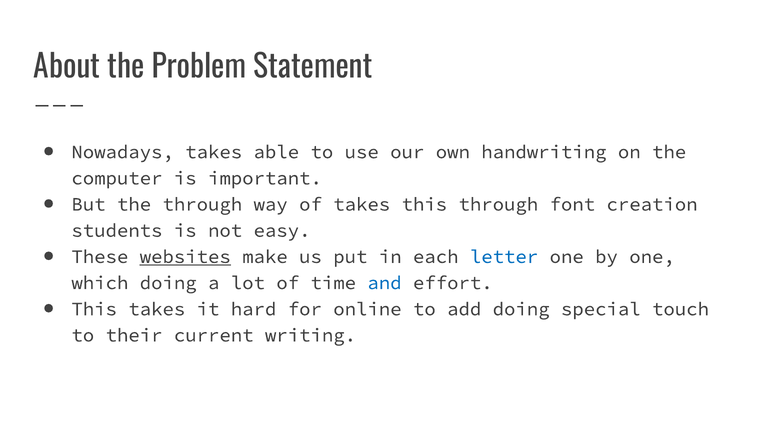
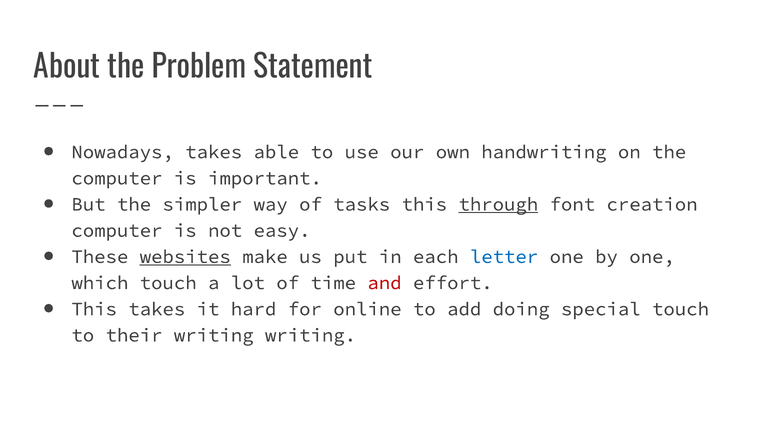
the through: through -> simpler (202, 204)
of takes: takes -> tasks (362, 204)
through underline: none -> present (498, 204)
students: students -> computer (117, 230)
which doing: doing -> touch (168, 283)
and colour: blue -> red (385, 283)
their current: current -> writing (214, 335)
